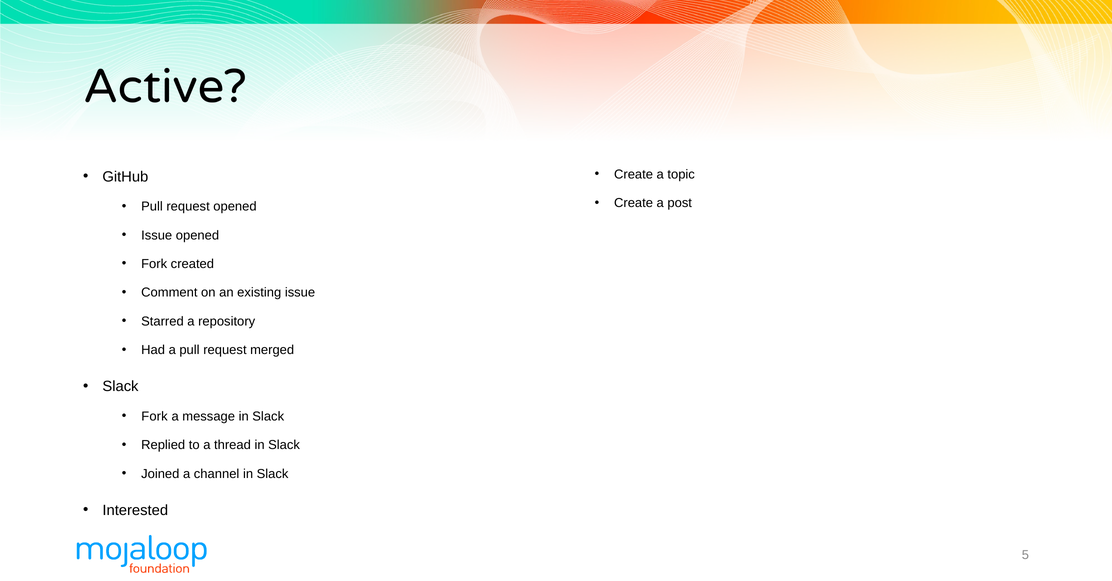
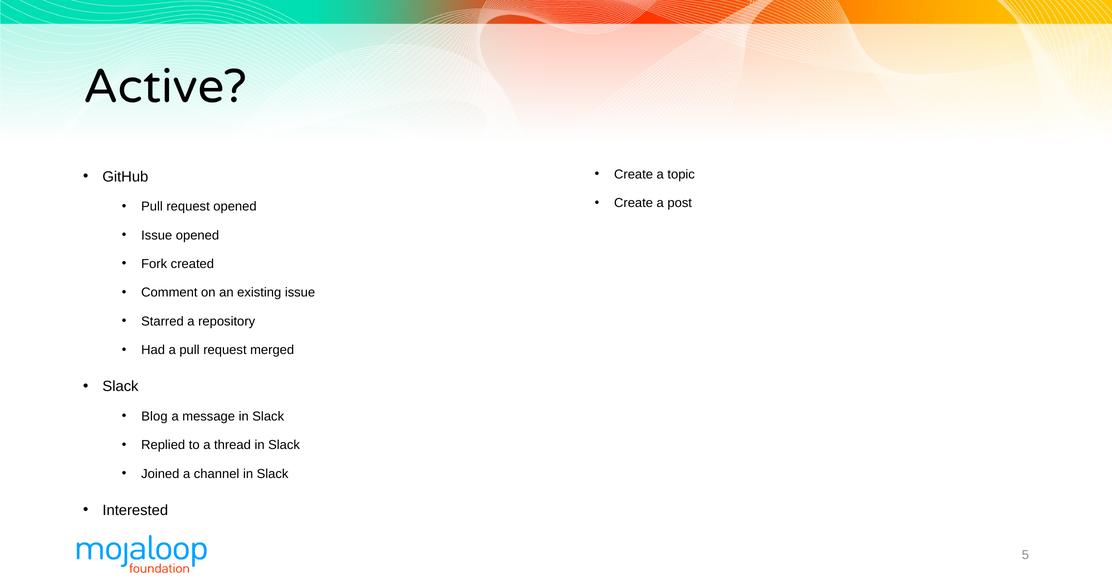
Fork: Fork -> Blog (154, 416)
